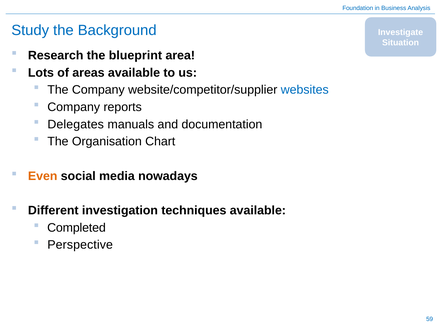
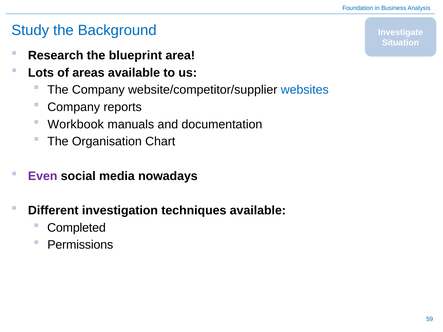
Delegates: Delegates -> Workbook (76, 124)
Even colour: orange -> purple (43, 176)
Perspective: Perspective -> Permissions (80, 245)
